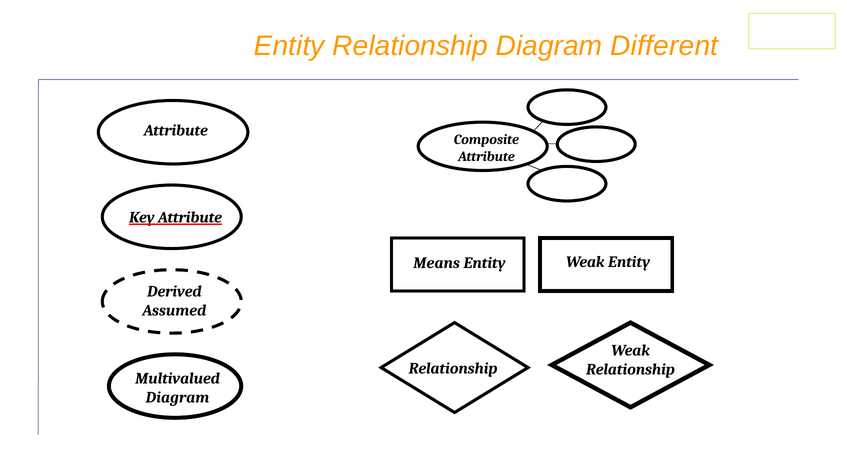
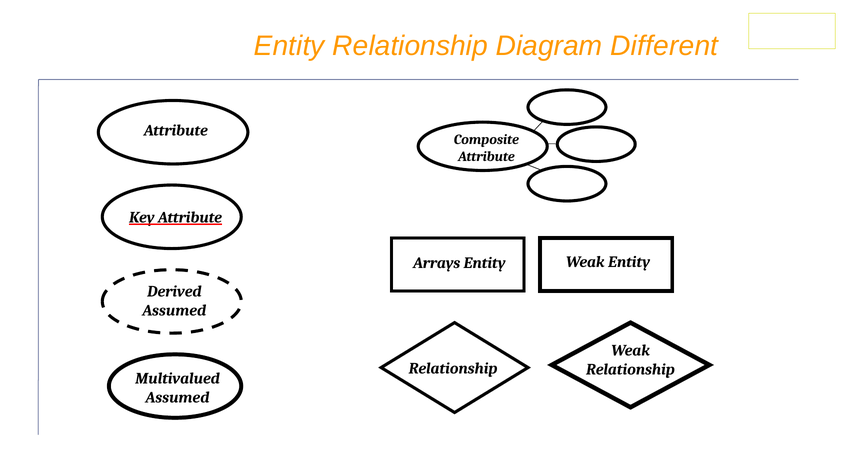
Means: Means -> Arrays (437, 263)
Diagram: Diagram -> Assumed (178, 398)
